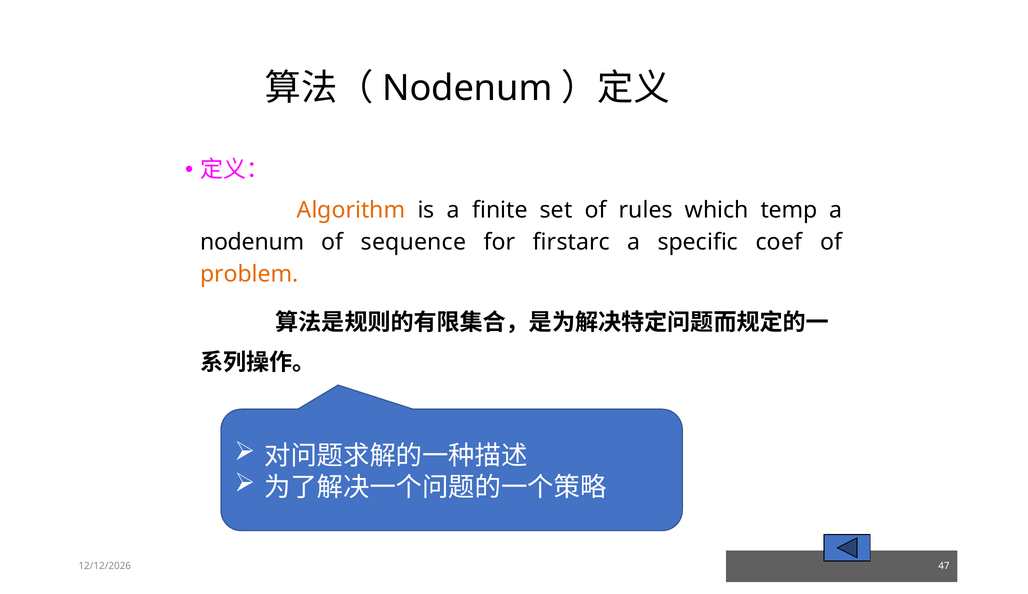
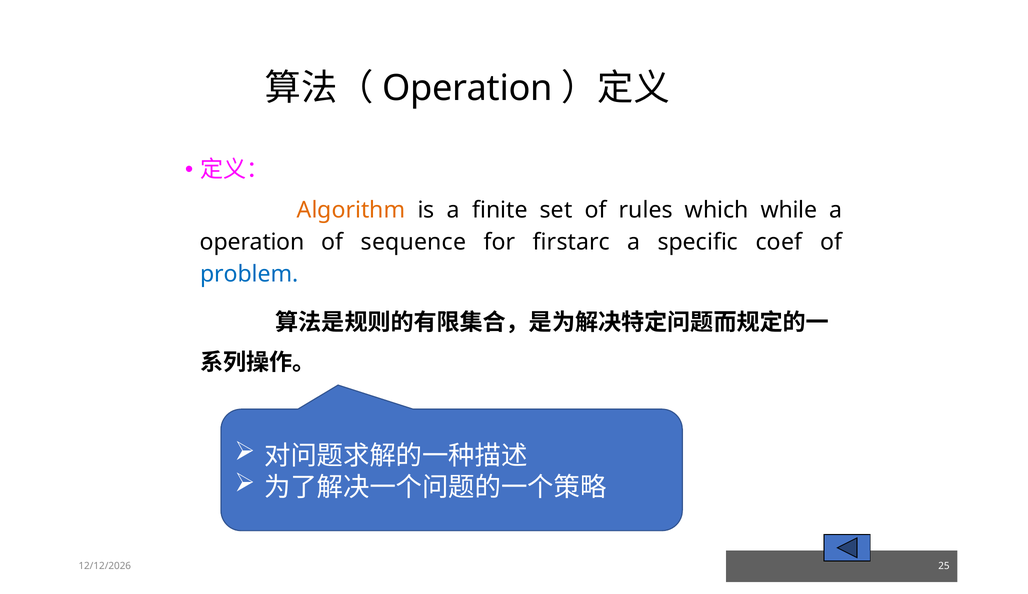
Nodenum: Nodenum -> Operation (467, 88)
temp: temp -> while (789, 210)
nodenum: nodenum -> operation (252, 242)
problem colour: orange -> blue (249, 274)
47: 47 -> 25 (944, 566)
